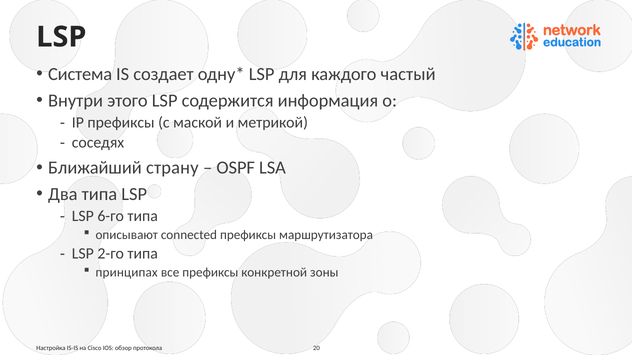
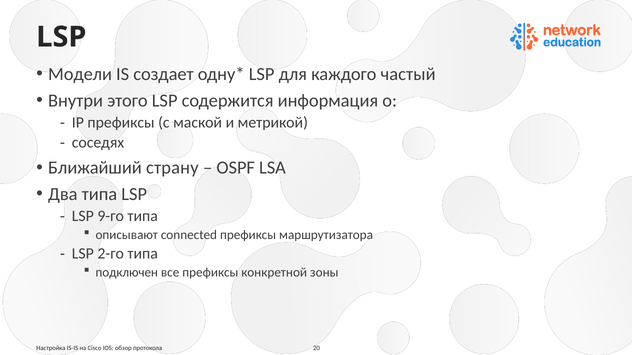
Система: Система -> Модели (80, 74)
6-го: 6-го -> 9-го (111, 216)
принципах: принципах -> подключен (127, 273)
